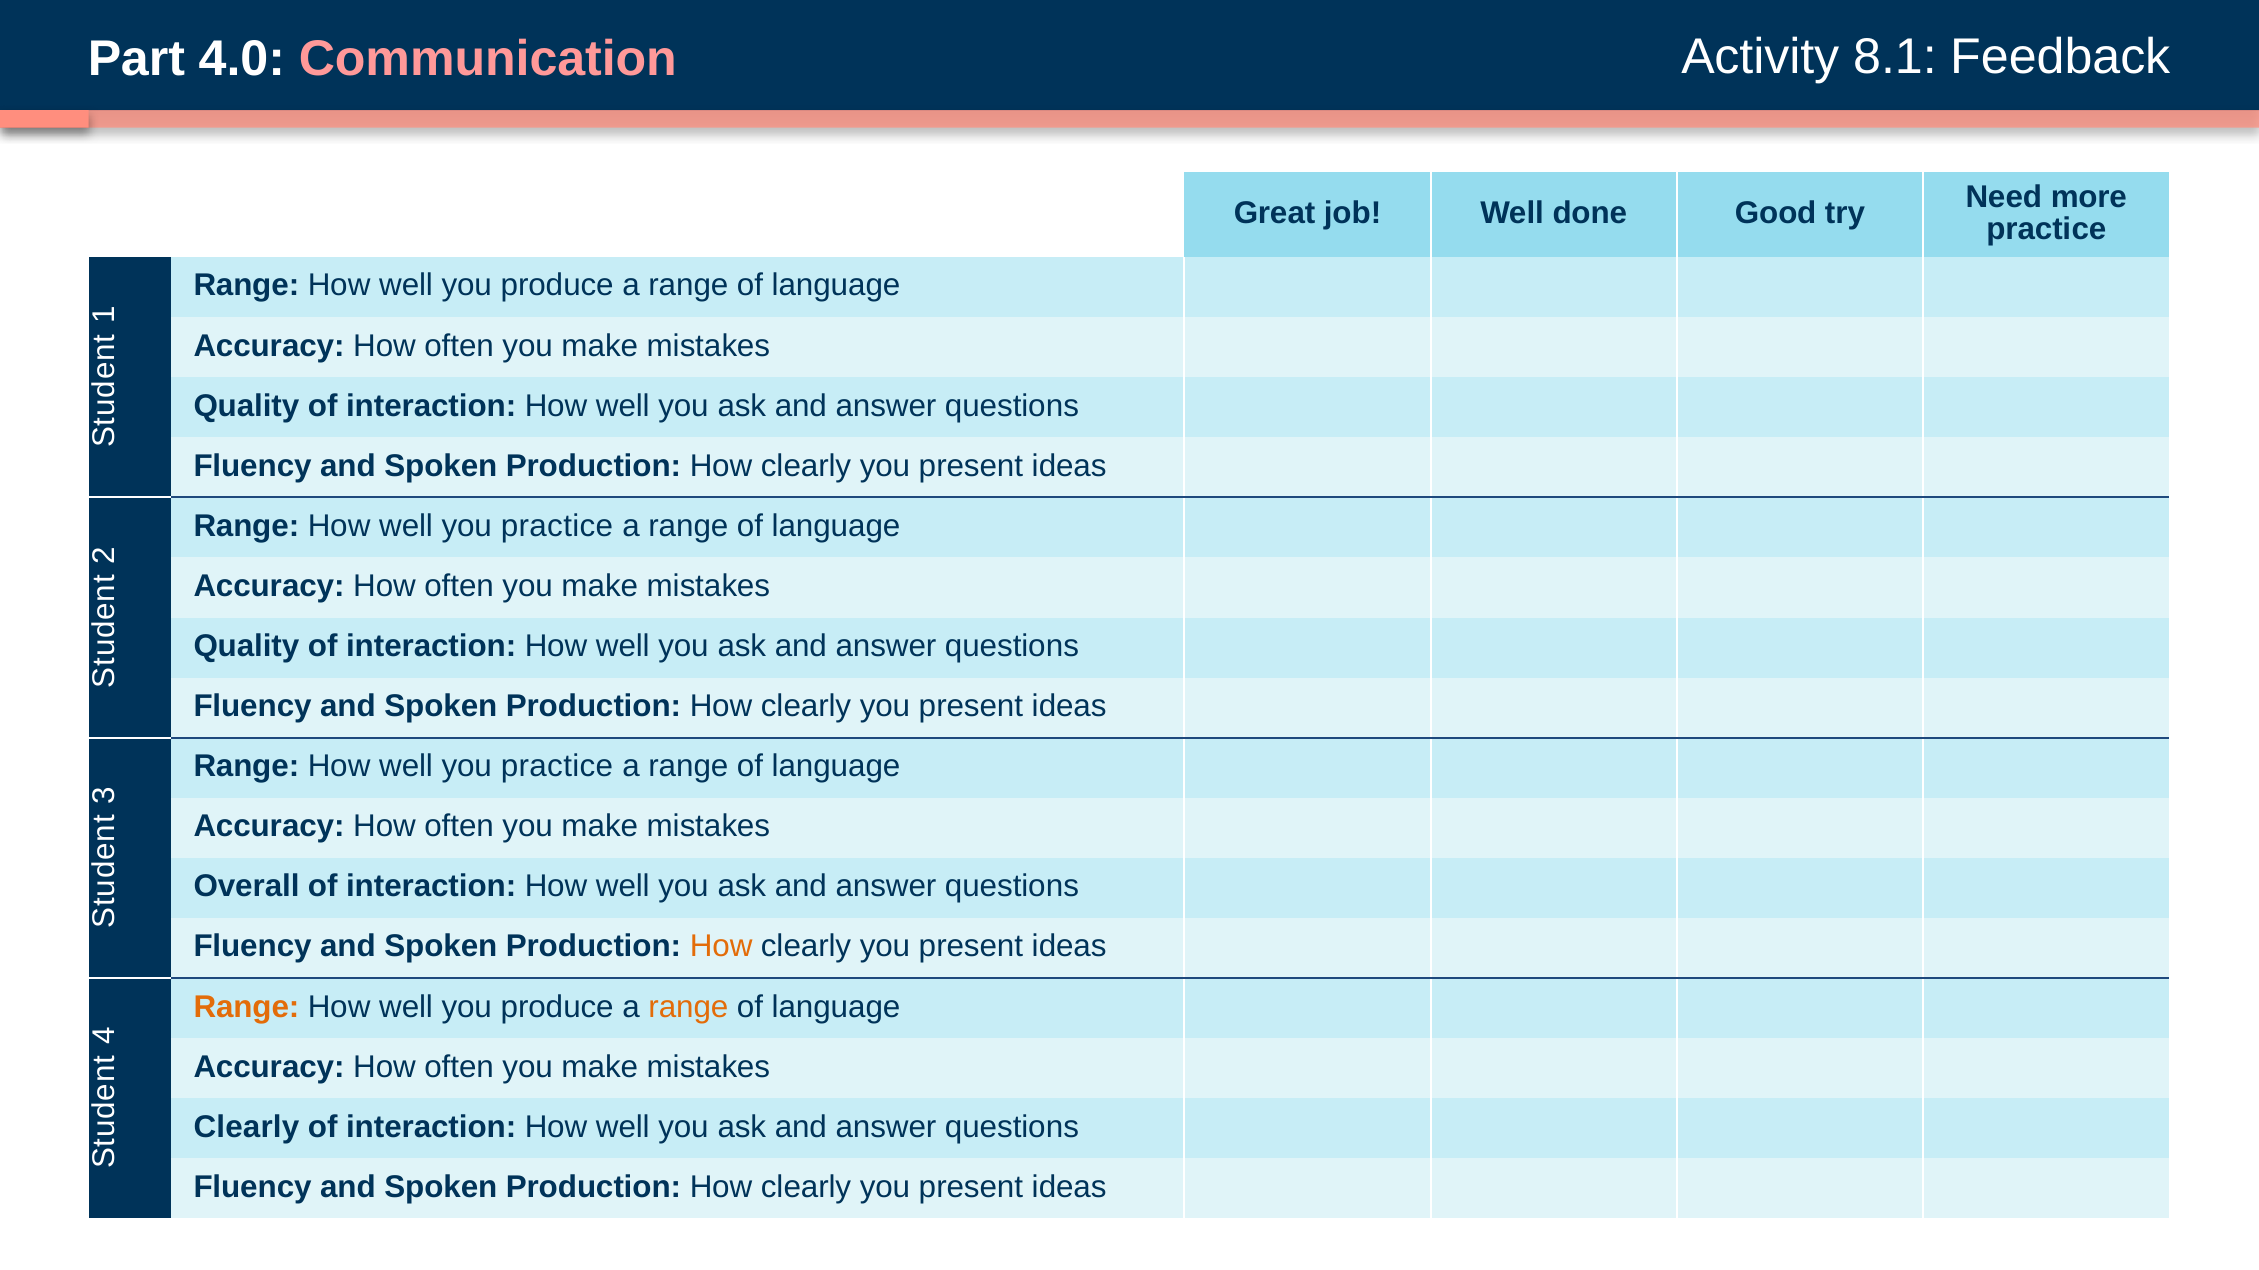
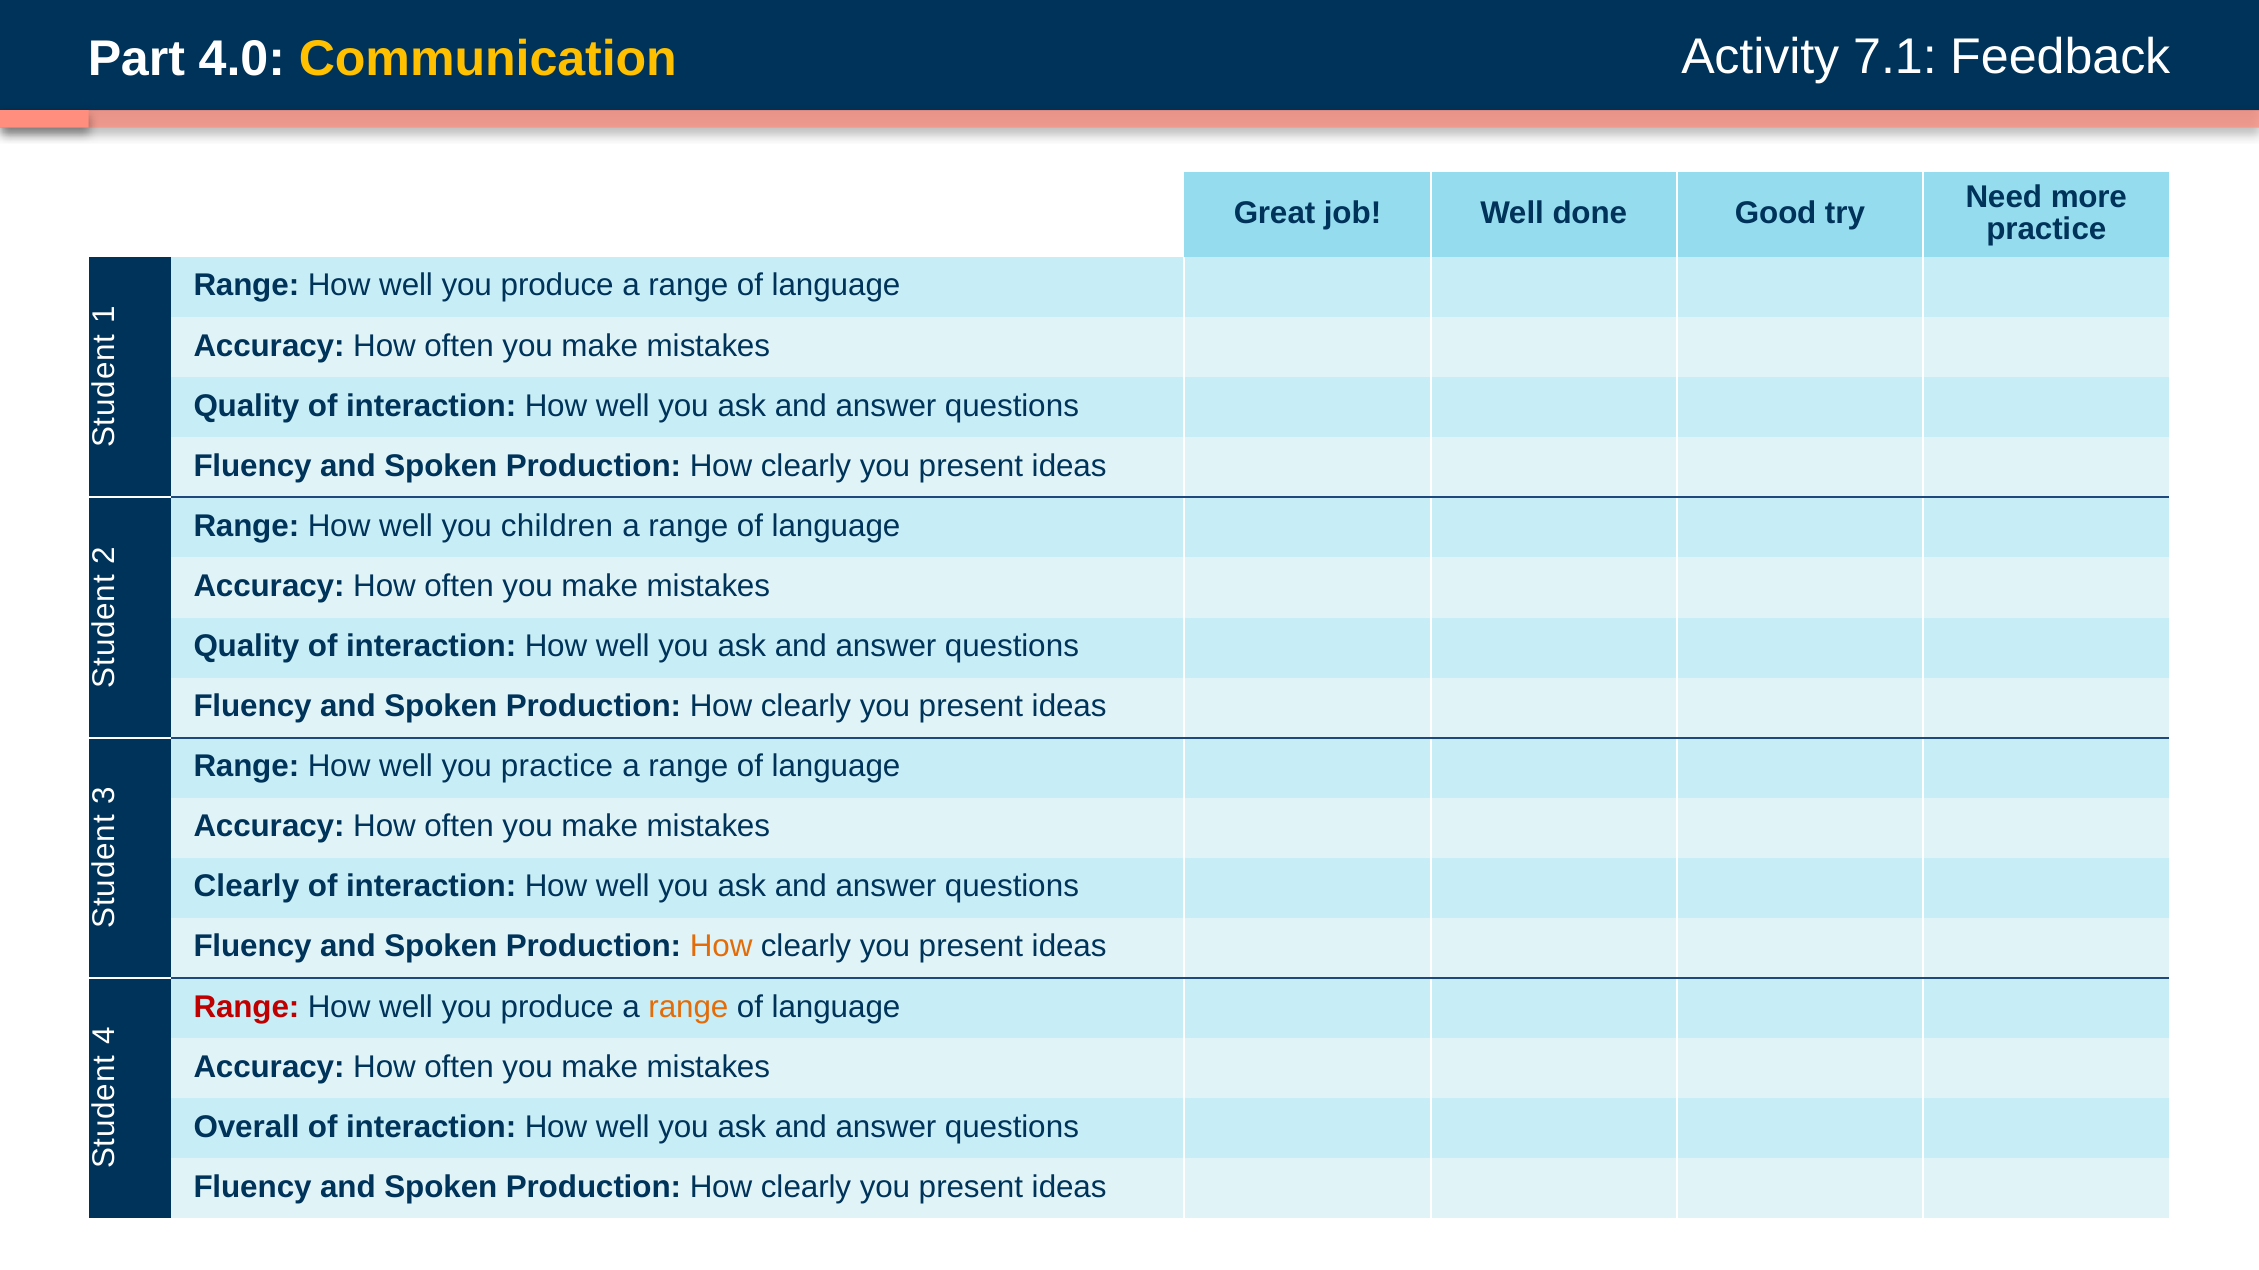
Communication colour: pink -> yellow (488, 59)
8.1: 8.1 -> 7.1 (1895, 57)
practice: practice -> children (557, 526)
Overall: Overall -> Clearly (246, 887)
Range colour: orange -> red (246, 1007)
Clearly: Clearly -> Overall (247, 1128)
